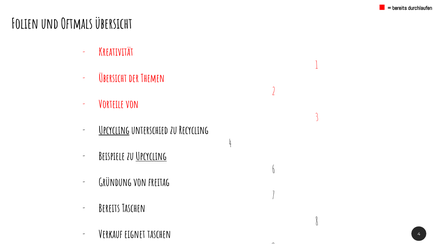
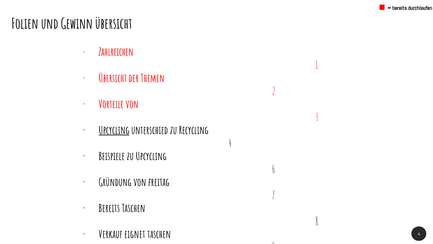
Oftmals: Oftmals -> Gewinn (77, 24)
Kreativität: Kreativität -> Zahlreichen (116, 52)
Upcycling underline: present -> none (151, 156)
